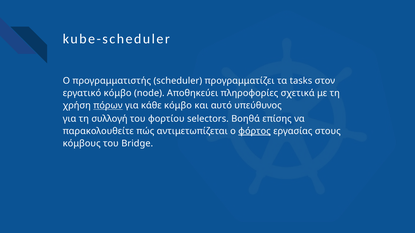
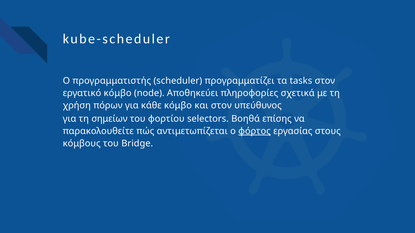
πόρων underline: present -> none (108, 106)
και αυτό: αυτό -> στον (221, 106)
συλλογή: συλλογή -> σημείων (110, 119)
